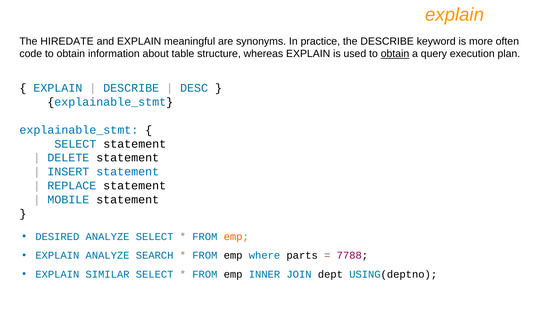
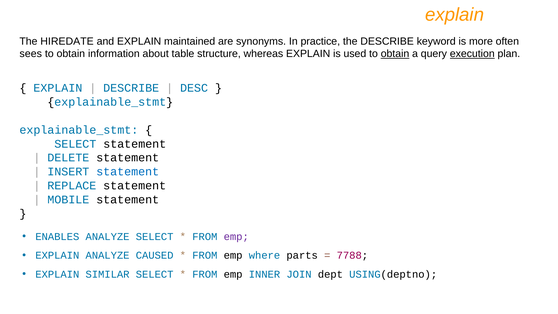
meaningful: meaningful -> maintained (190, 41)
code: code -> sees (31, 54)
execution underline: none -> present (472, 54)
DESIRED: DESIRED -> ENABLES (57, 237)
emp colour: orange -> purple (236, 237)
SEARCH: SEARCH -> CAUSED (155, 255)
